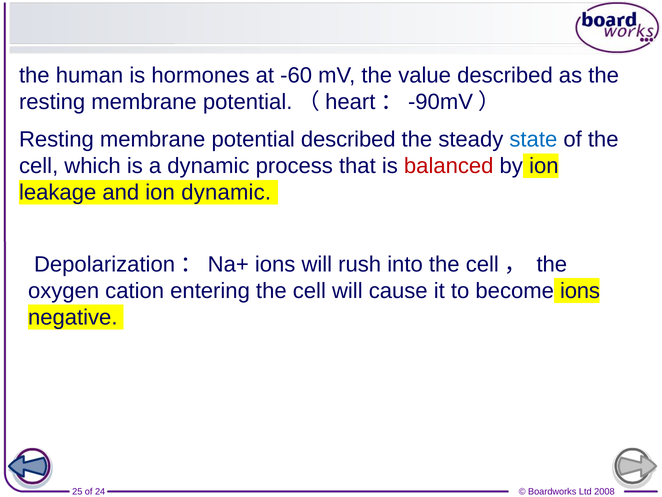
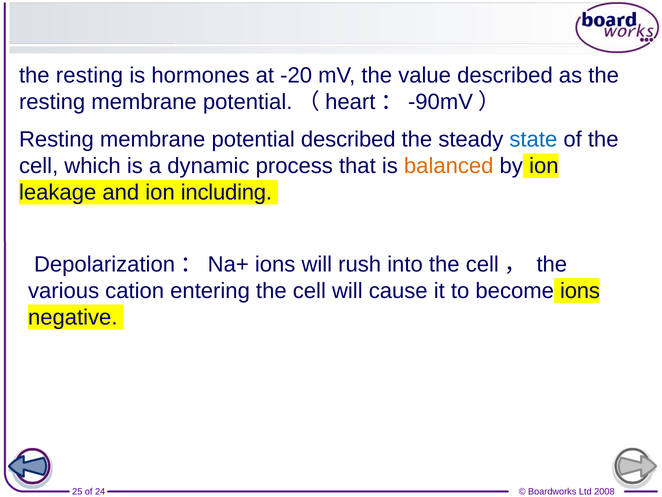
human: human -> resting (89, 75)
-60: -60 -> -20 (296, 75)
balanced colour: red -> orange (449, 166)
ion dynamic: dynamic -> including (226, 192)
oxygen: oxygen -> various (64, 291)
